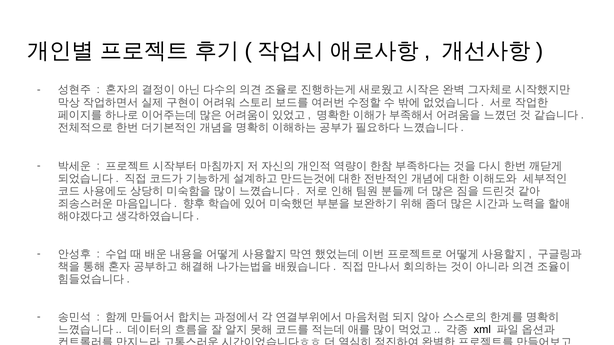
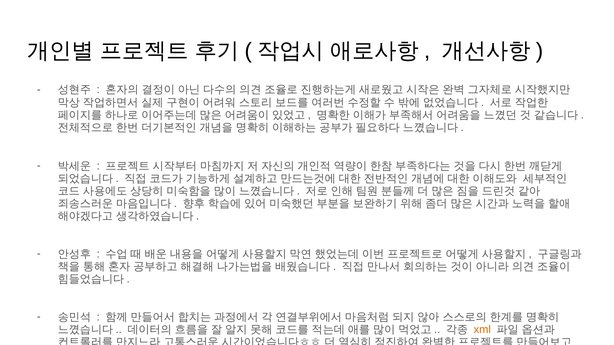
xml colour: black -> orange (482, 330)
